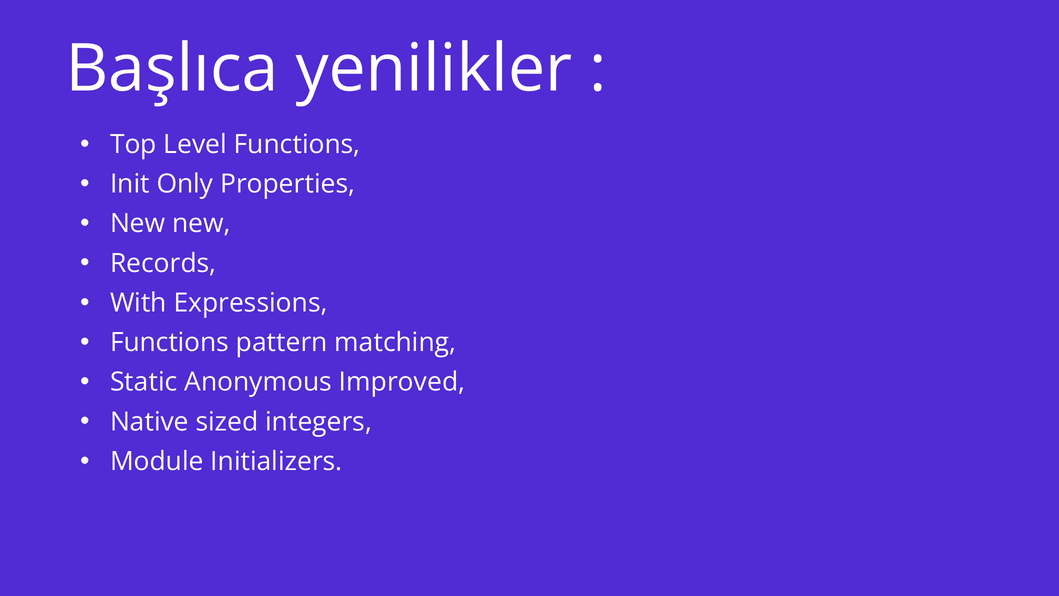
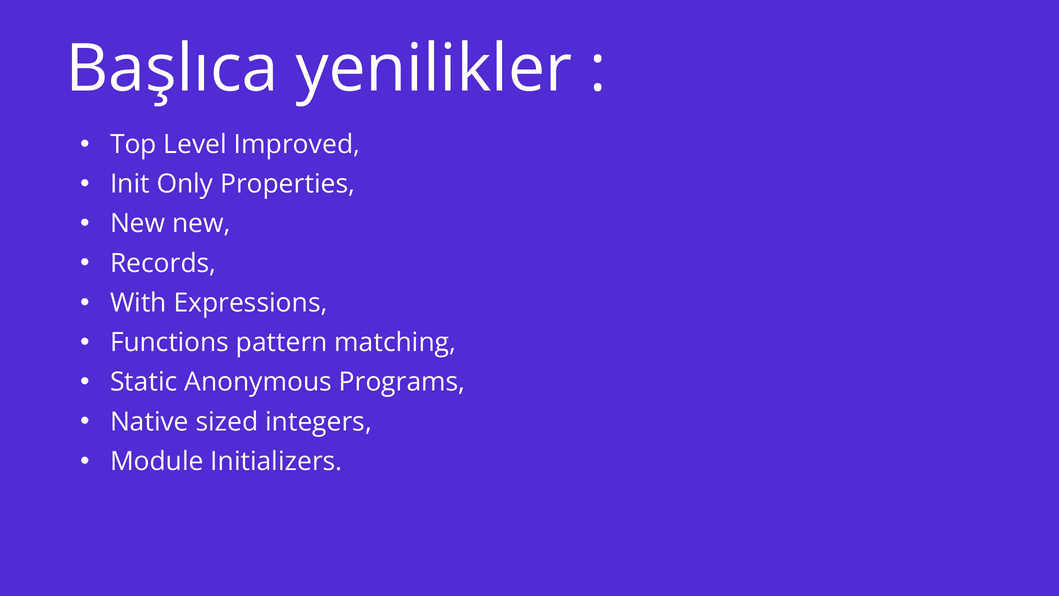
Level Functions: Functions -> Improved (297, 144)
Improved: Improved -> Programs (402, 382)
